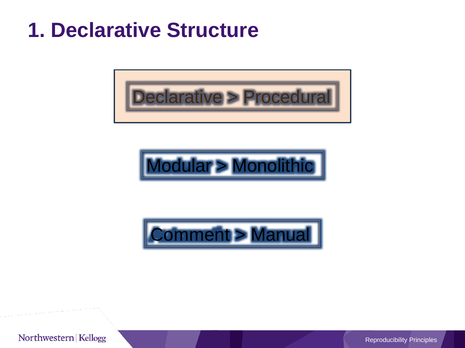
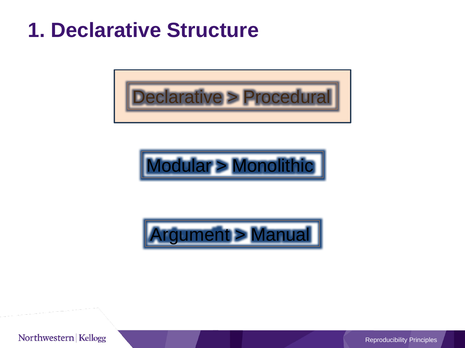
Comment: Comment -> Argument (190, 235)
